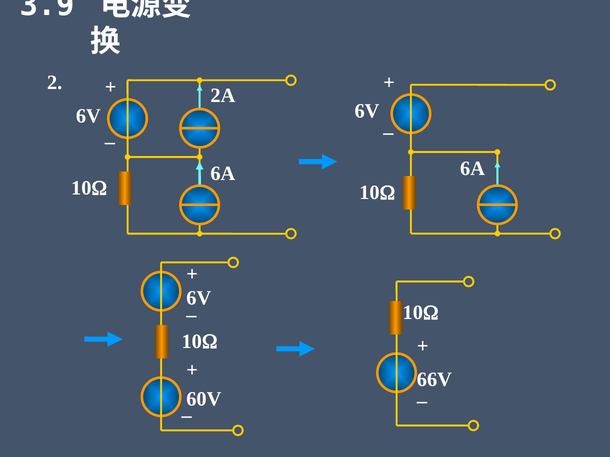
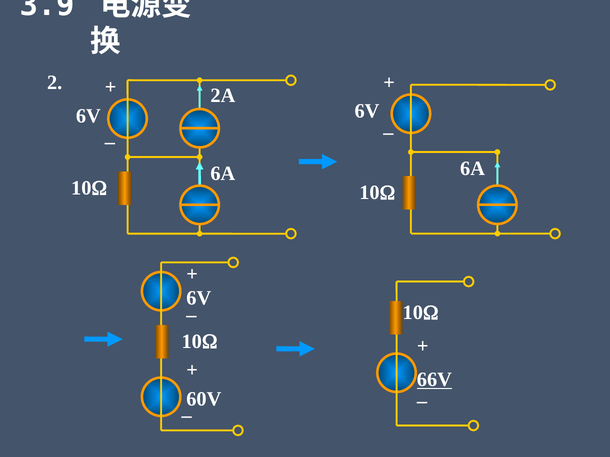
66V underline: none -> present (434, 380)
